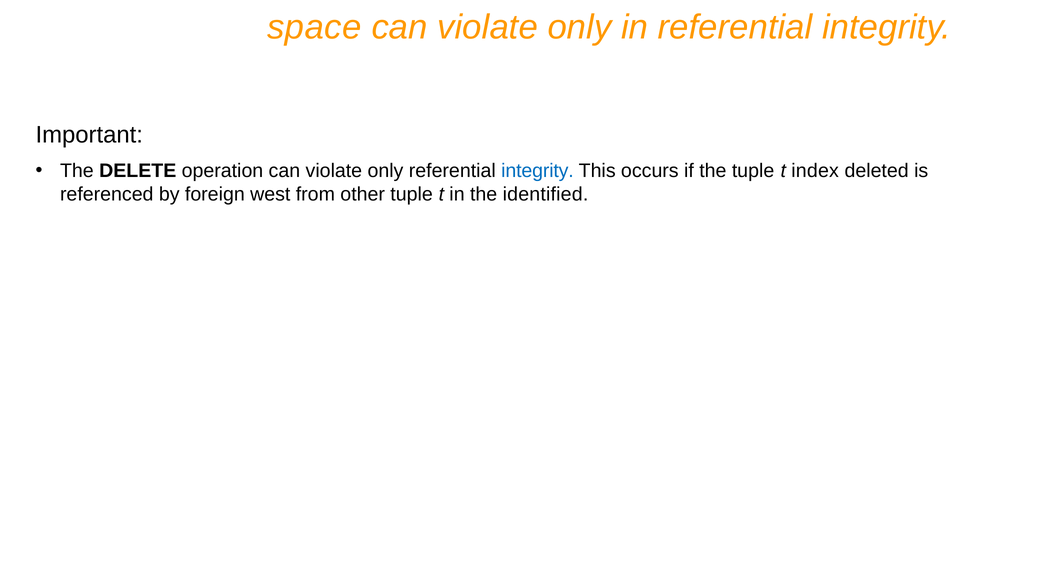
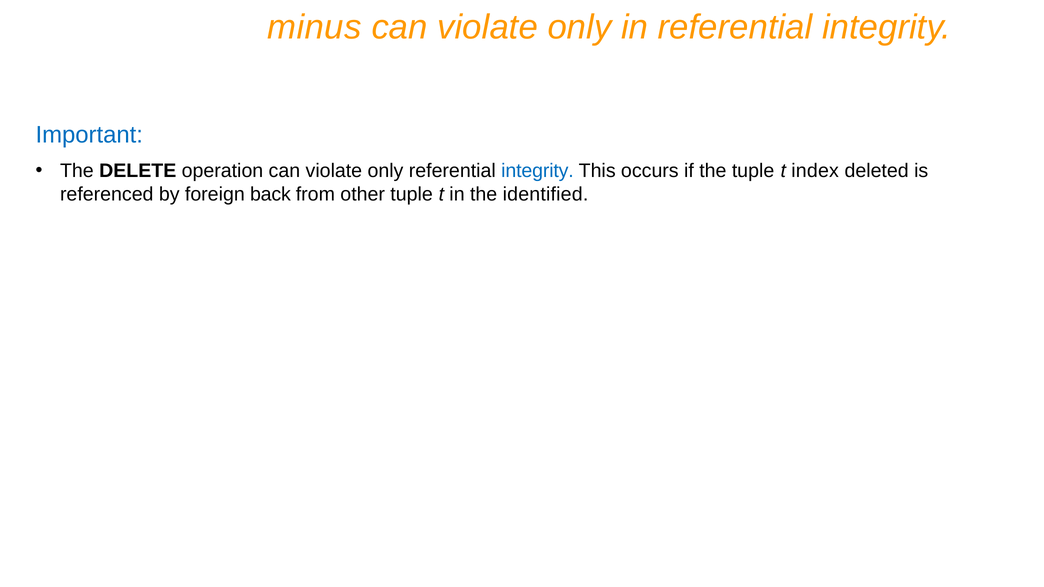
space: space -> minus (314, 27)
Important colour: black -> blue (89, 135)
west: west -> back (270, 194)
